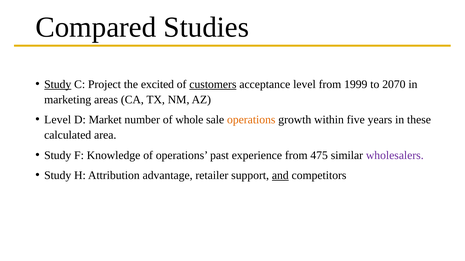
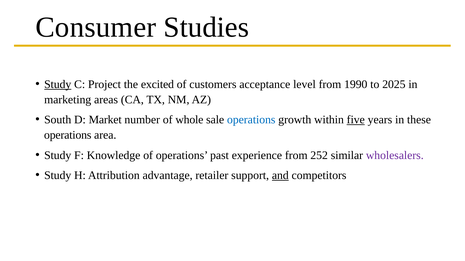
Compared: Compared -> Consumer (96, 27)
customers underline: present -> none (213, 85)
1999: 1999 -> 1990 (356, 85)
2070: 2070 -> 2025 (394, 85)
Level: Level -> South (58, 120)
operations colour: orange -> blue (251, 120)
five underline: none -> present (356, 120)
calculated: calculated -> operations (68, 135)
475: 475 -> 252 (319, 156)
